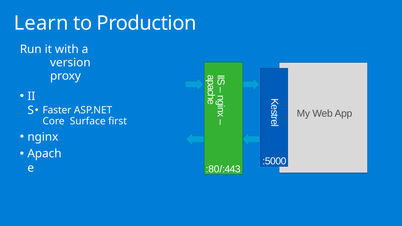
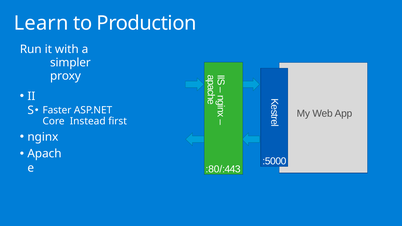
version: version -> simpler (70, 63)
Surface: Surface -> Instead (88, 121)
